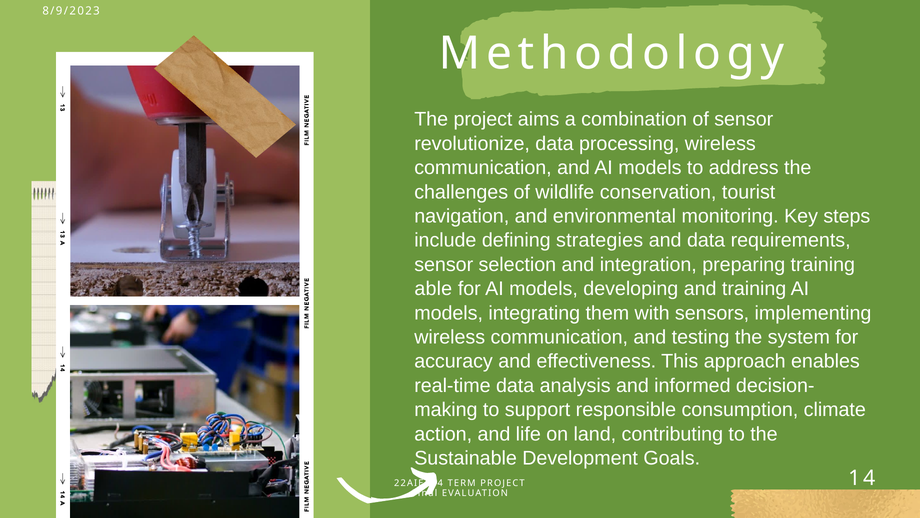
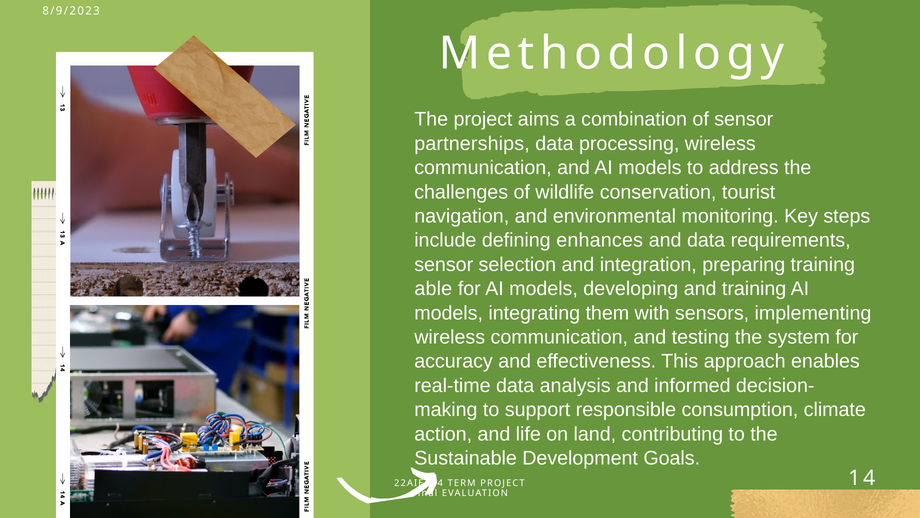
revolutionize: revolutionize -> partnerships (472, 144)
strategies: strategies -> enhances (600, 240)
